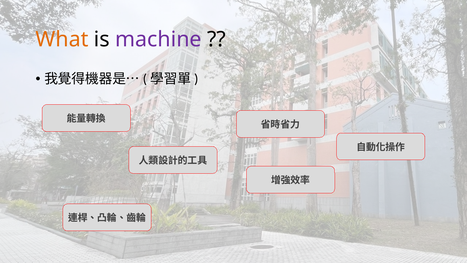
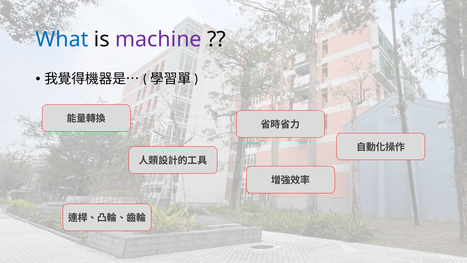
What colour: orange -> blue (62, 39)
